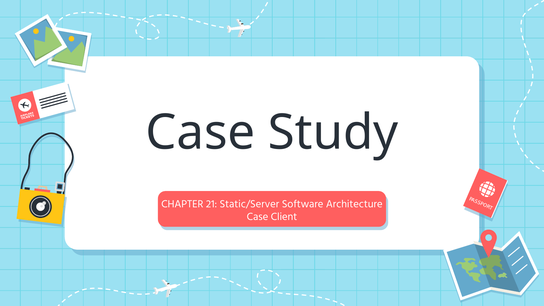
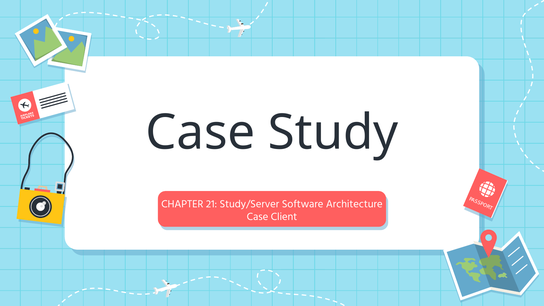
Static/Server: Static/Server -> Study/Server (249, 204)
